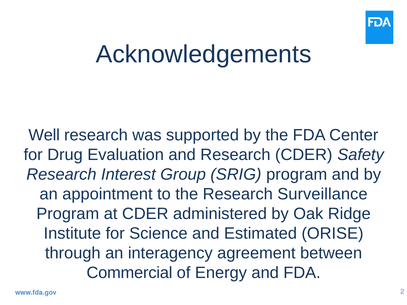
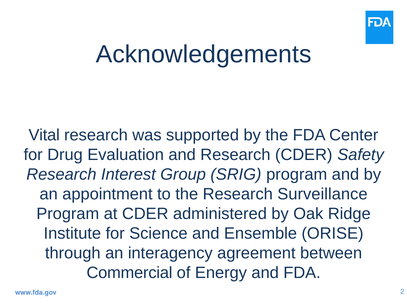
Well: Well -> Vital (44, 135)
Estimated: Estimated -> Ensemble (261, 234)
